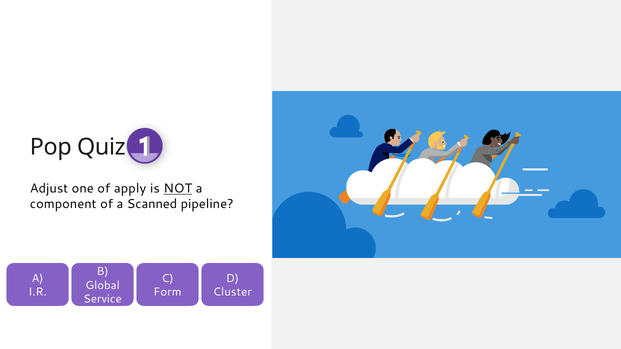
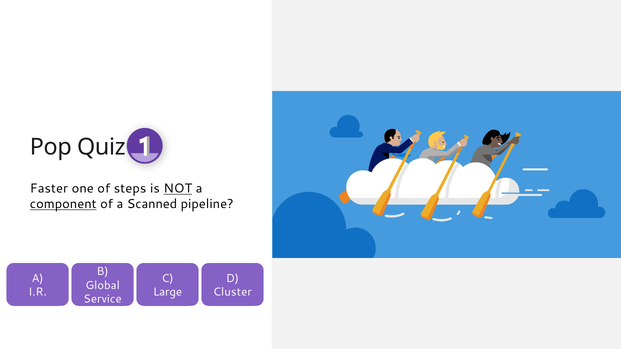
Adjust: Adjust -> Faster (49, 189)
apply: apply -> steps (130, 189)
component underline: none -> present (63, 204)
Form: Form -> Large (168, 292)
